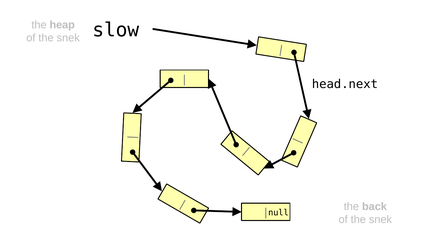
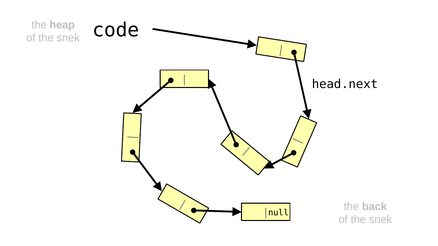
slow: slow -> code (116, 30)
